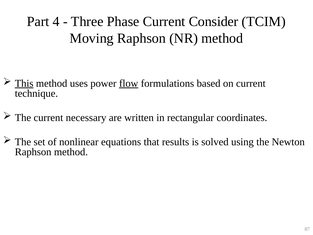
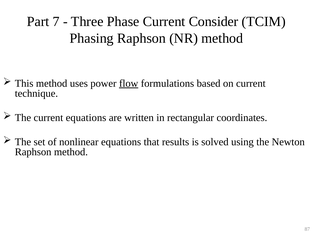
4: 4 -> 7 (56, 22)
Moving: Moving -> Phasing (92, 38)
This underline: present -> none (24, 83)
current necessary: necessary -> equations (86, 118)
